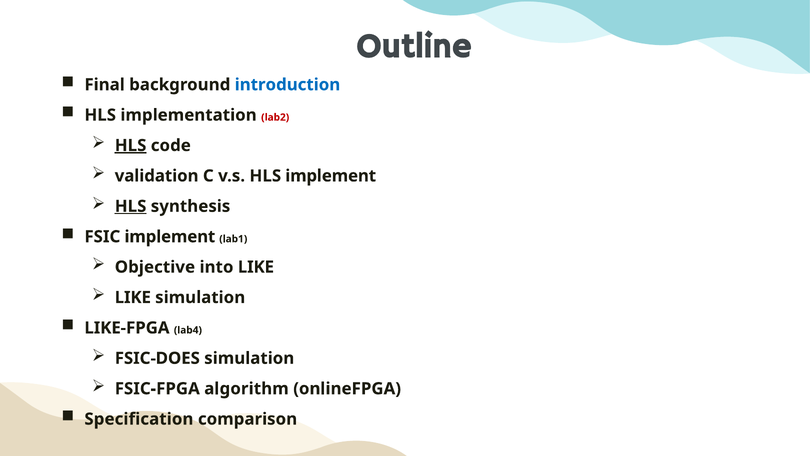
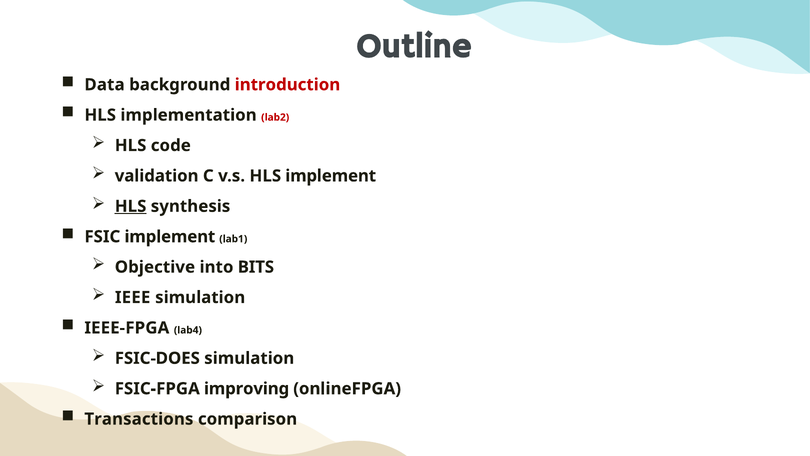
Final: Final -> Data (105, 85)
introduction colour: blue -> red (287, 85)
HLS underline: present -> none (131, 145)
into LIKE: LIKE -> BITS (256, 267)
LIKE: LIKE -> IEEE (133, 297)
LIKE-FPGA: LIKE-FPGA -> IEEE-FPGA (127, 328)
algorithm: algorithm -> improving (247, 388)
Specification: Specification -> Transactions (139, 419)
